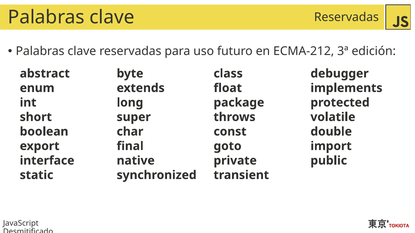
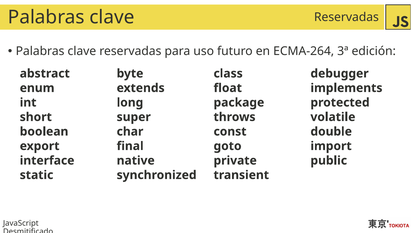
ECMA-212: ECMA-212 -> ECMA-264 (304, 51)
